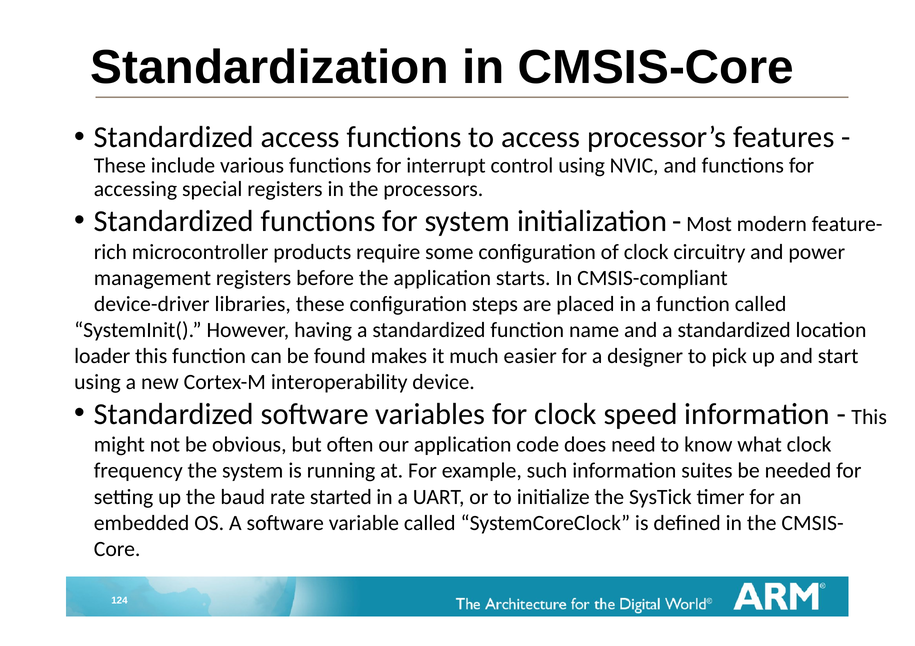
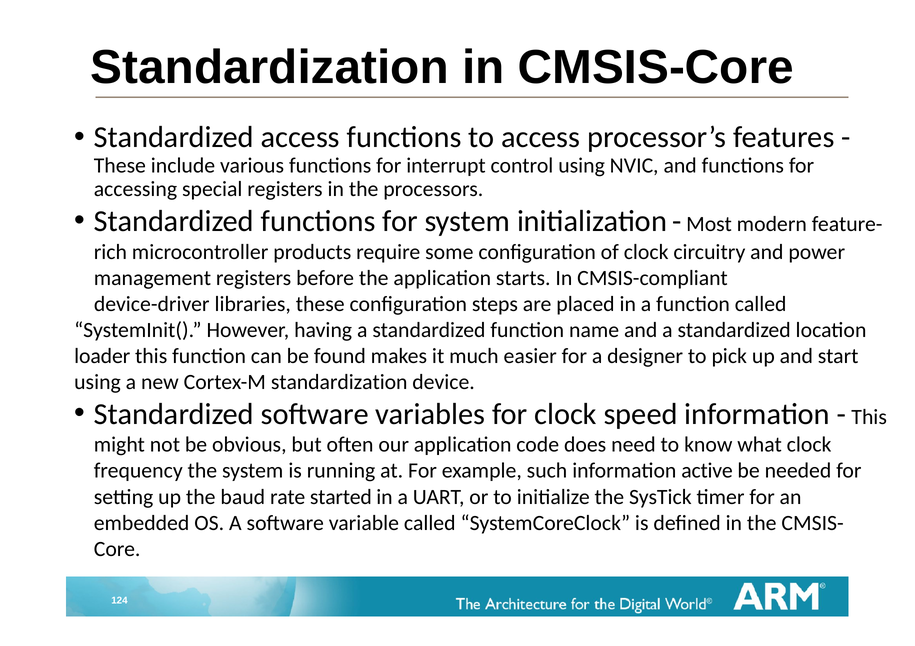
Cortex-M interoperability: interoperability -> standardization (339, 383)
suites: suites -> active (707, 471)
